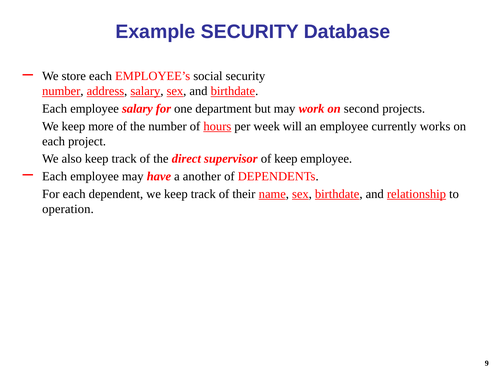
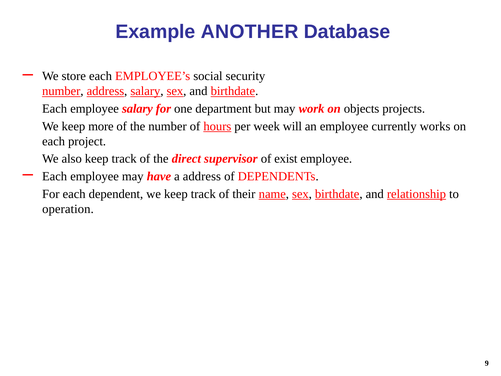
Example SECURITY: SECURITY -> ANOTHER (250, 32)
second: second -> objects (362, 109)
of keep: keep -> exist (286, 159)
a another: another -> address (202, 176)
